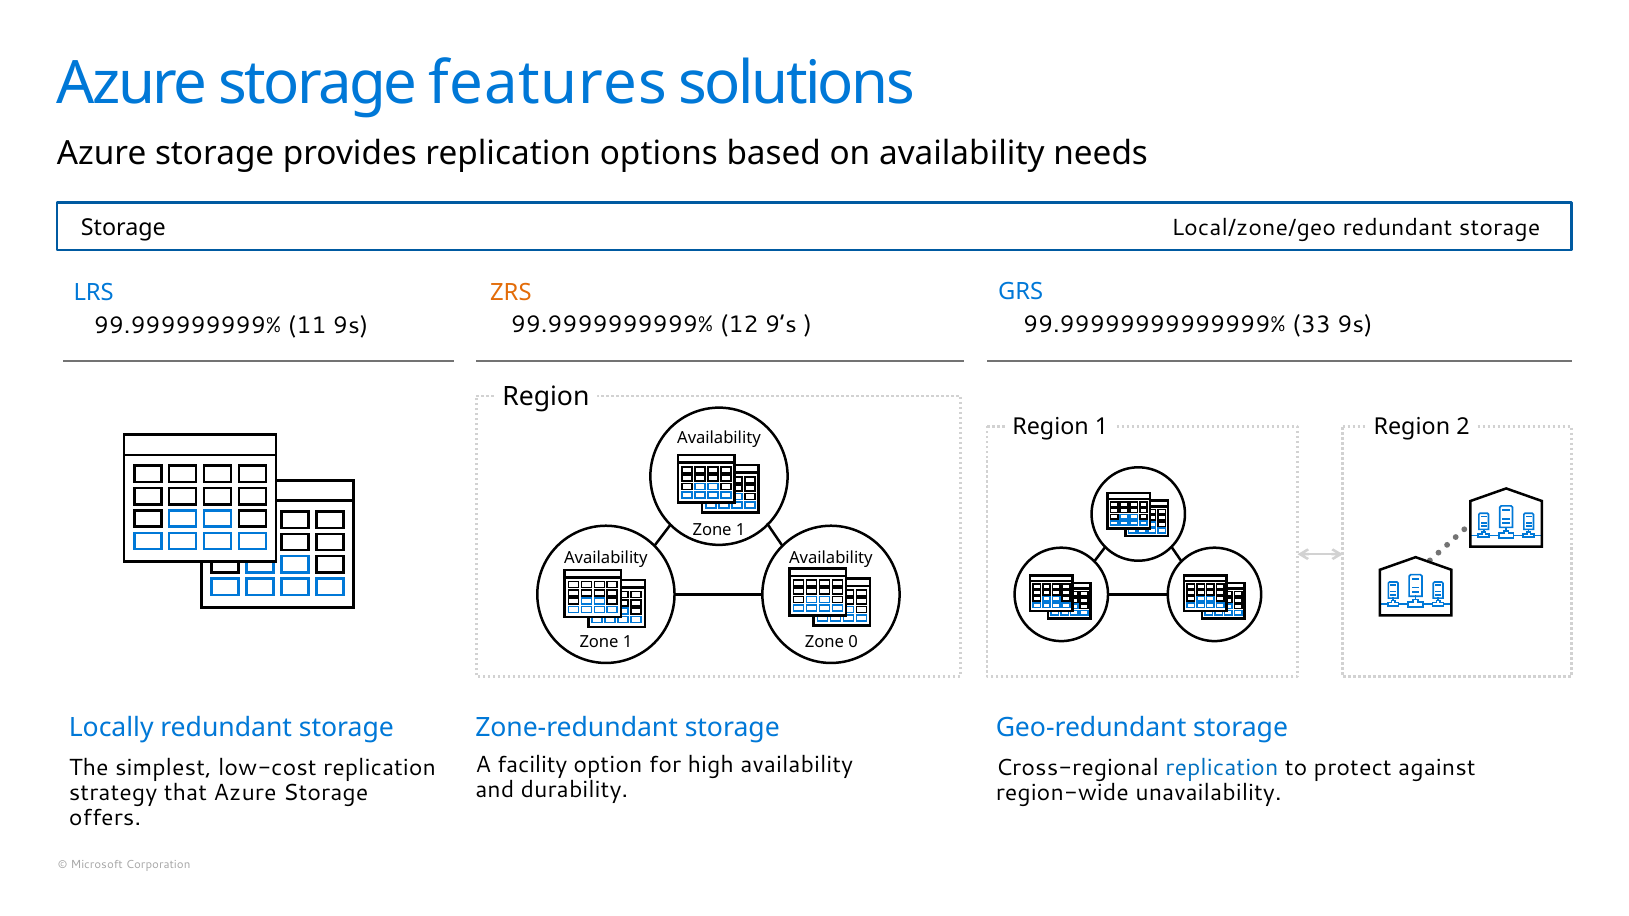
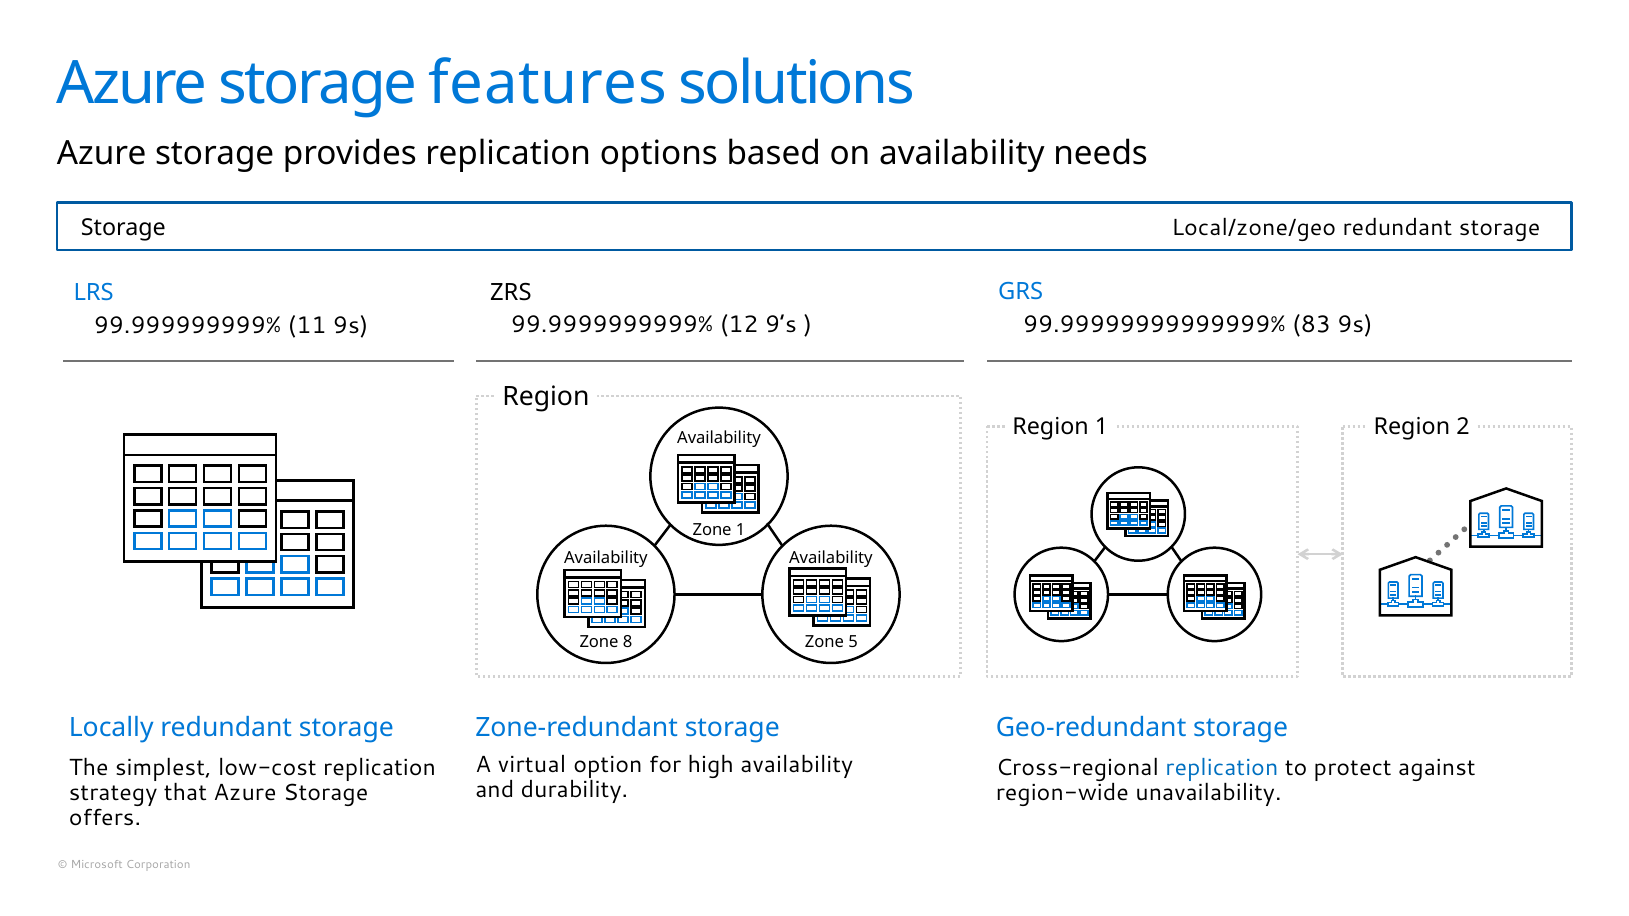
ZRS colour: orange -> black (511, 292)
33: 33 -> 83 (1312, 325)
1: 1 -> 8 (628, 642)
0: 0 -> 5 (853, 642)
facility: facility -> virtual (532, 765)
